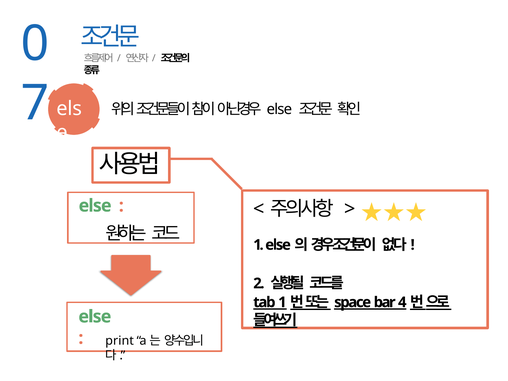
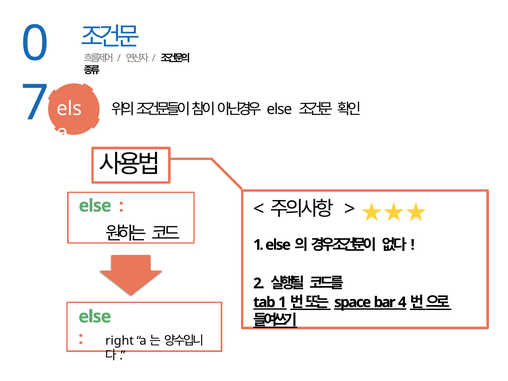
print: print -> right (120, 341)
